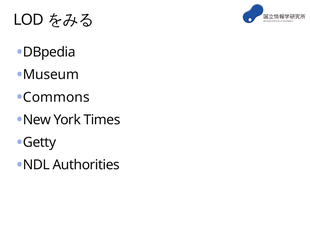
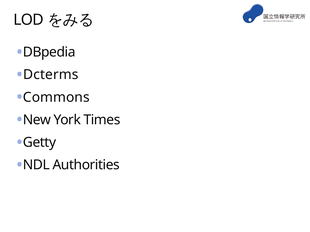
Museum: Museum -> Dcterms (51, 75)
